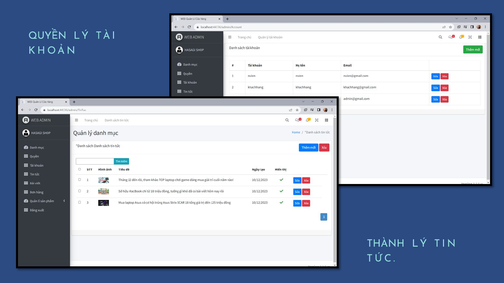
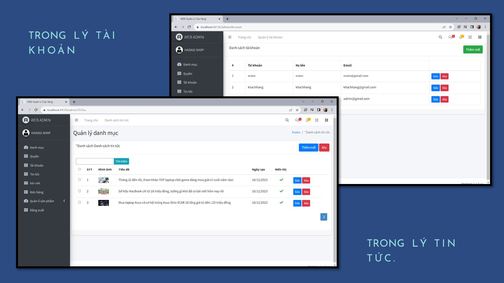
QUYỀN: QUYỀN -> TRONG (47, 36)
THÀNH: THÀNH -> TRONG (386, 244)
